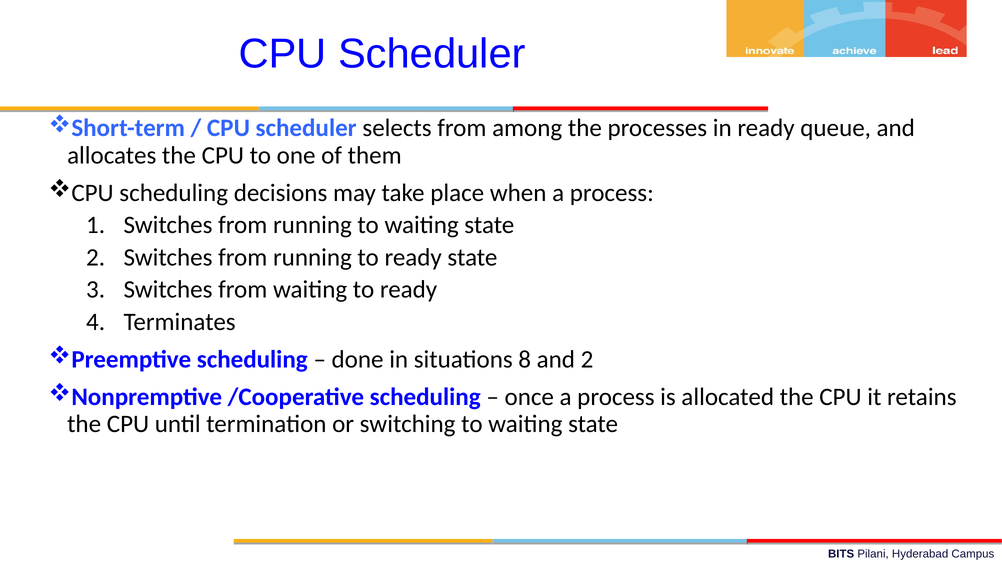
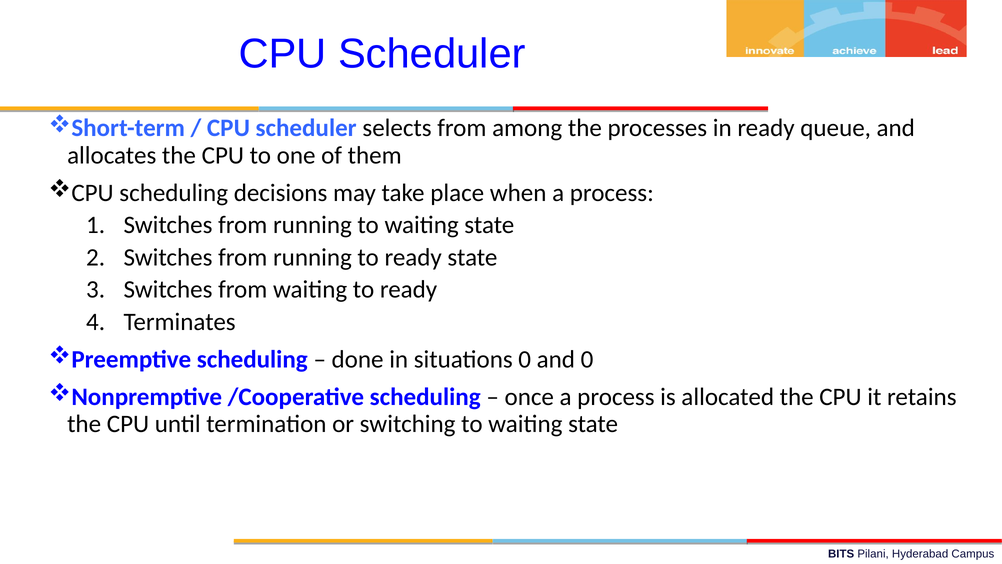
situations 8: 8 -> 0 (525, 359)
and 2: 2 -> 0 (587, 359)
